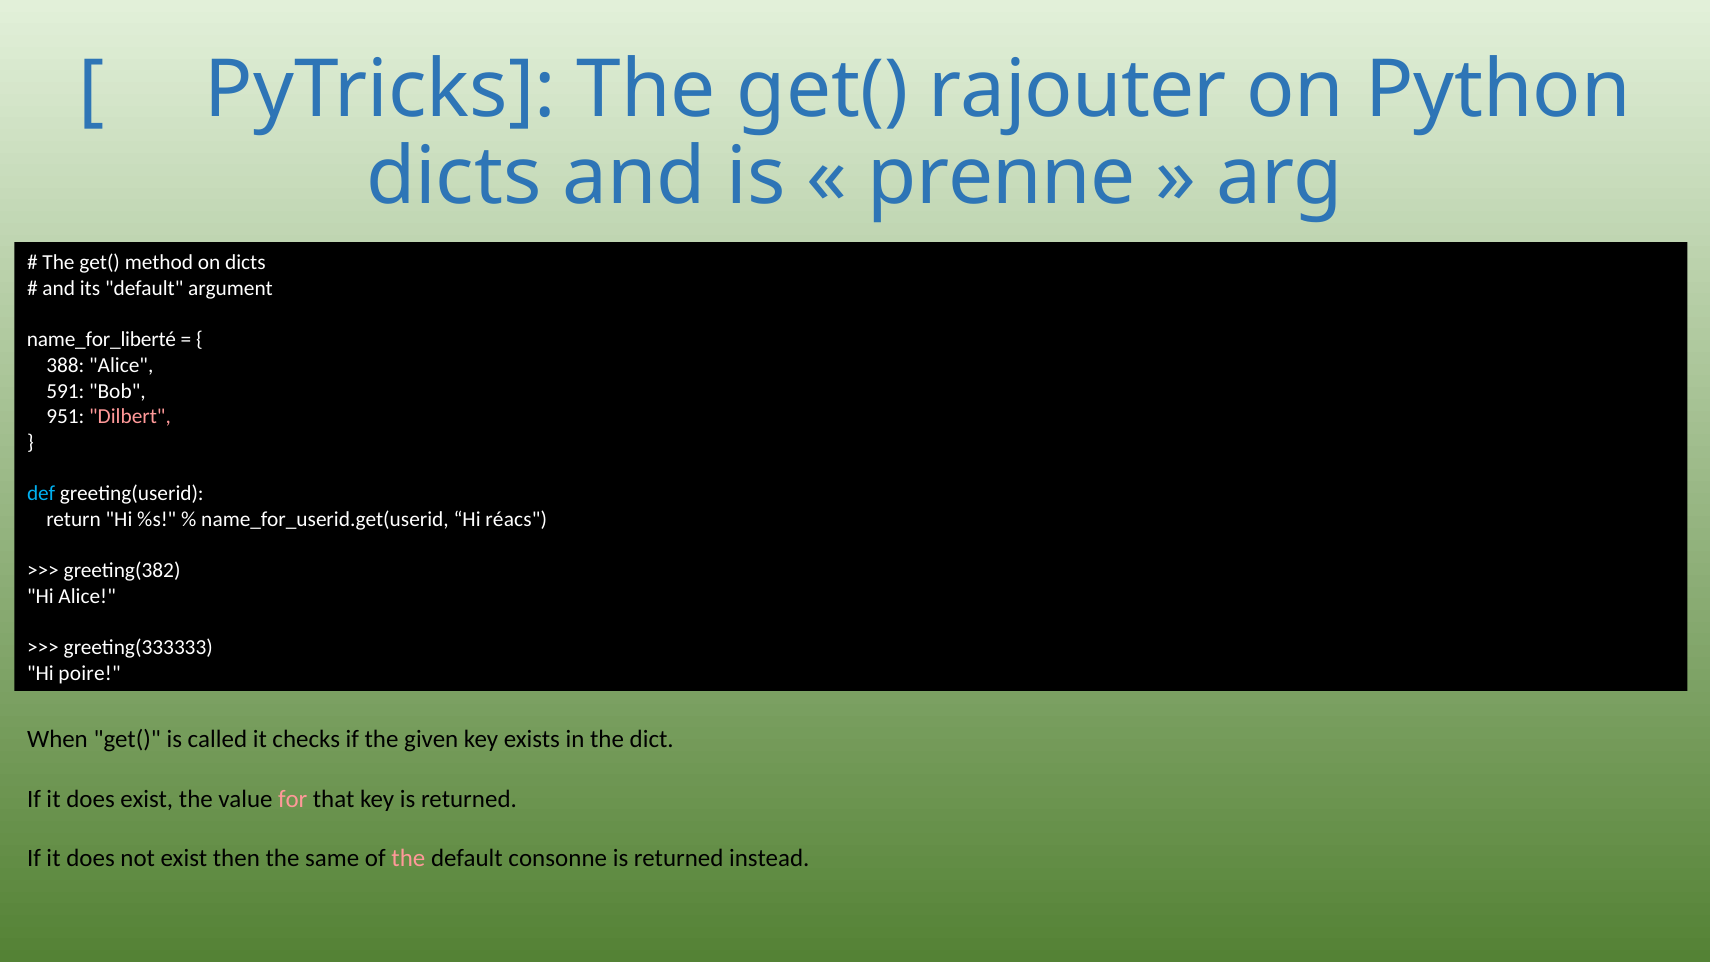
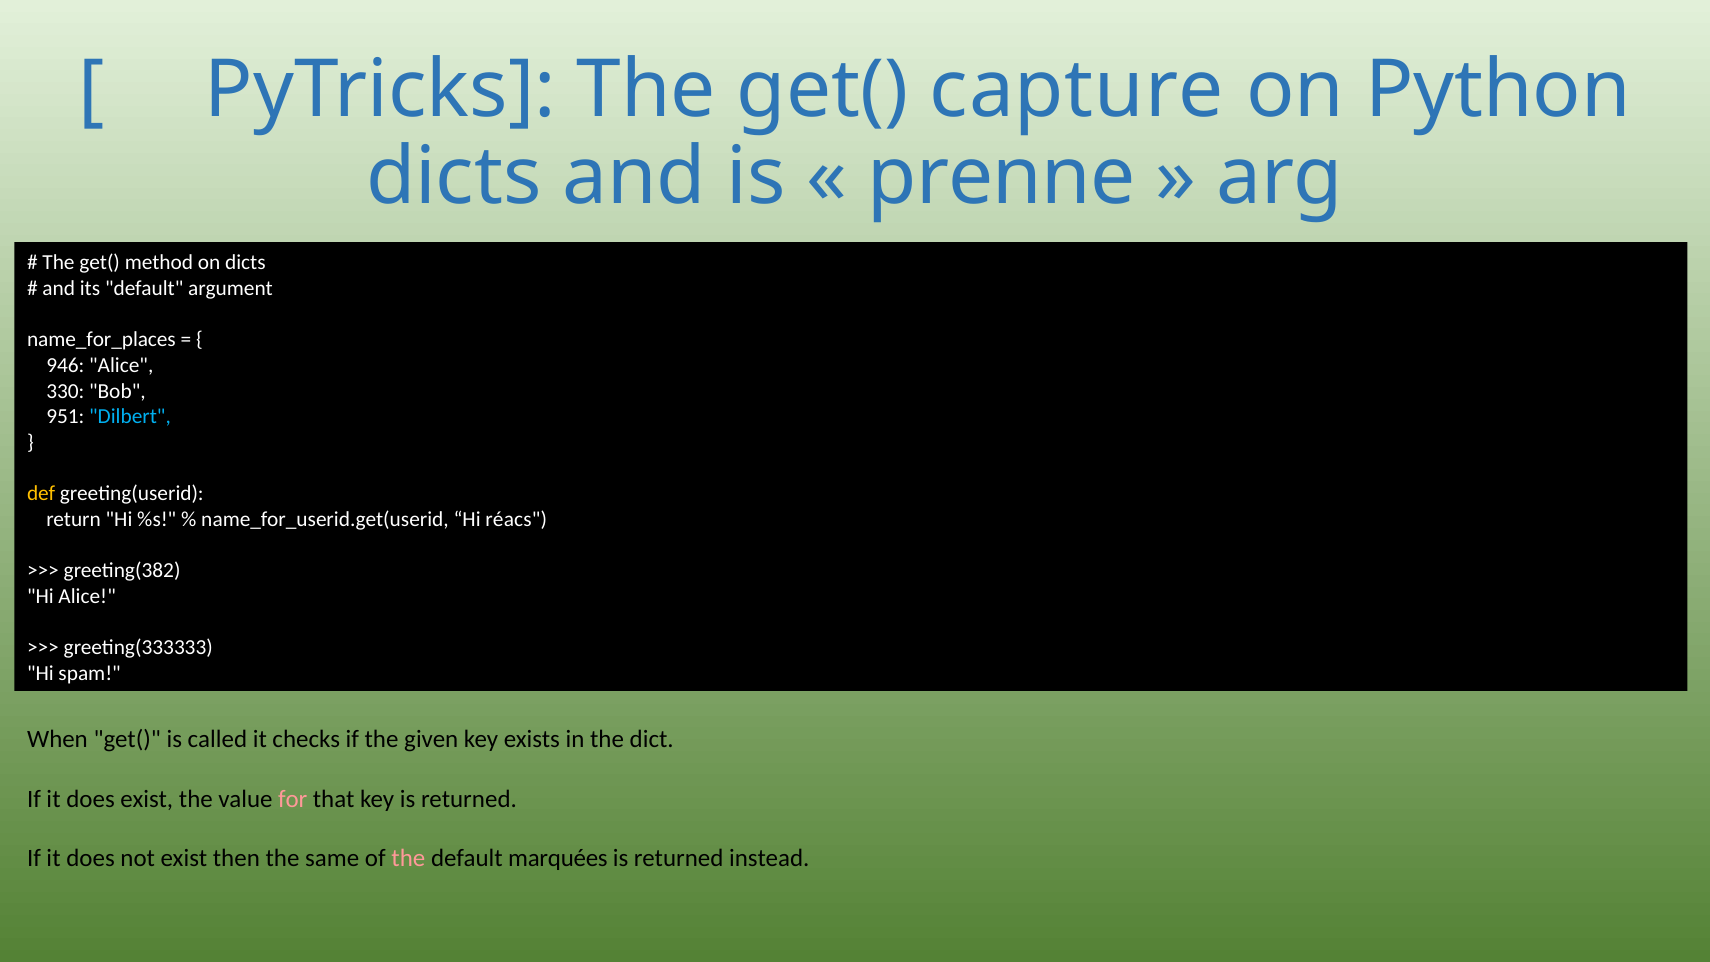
rajouter: rajouter -> capture (1077, 90)
name_for_liberté: name_for_liberté -> name_for_places (101, 340)
388: 388 -> 946 (65, 365)
591: 591 -> 330 (65, 391)
Dilbert colour: pink -> light blue (130, 417)
def colour: light blue -> yellow (41, 494)
poire: poire -> spam (90, 673)
consonne: consonne -> marquées (558, 859)
